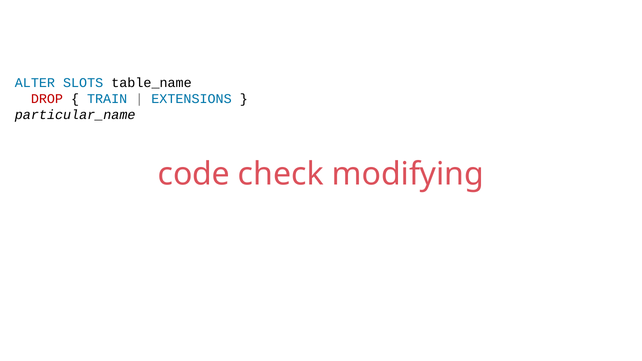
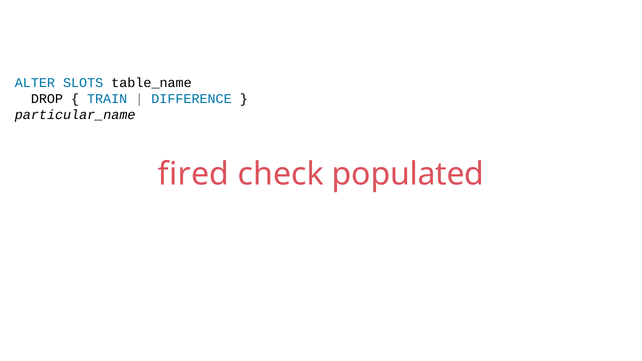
DROP colour: red -> black (47, 99)
EXTENSIONS: EXTENSIONS -> DIFFERENCE (191, 99)
code: code -> fired (194, 174)
modifying: modifying -> populated (408, 174)
